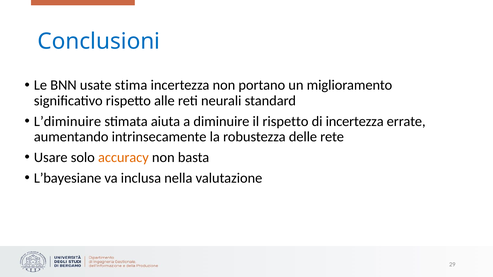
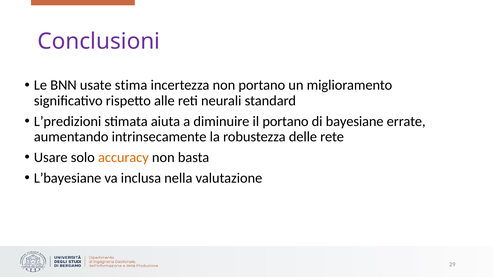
Conclusioni colour: blue -> purple (99, 41)
L’diminuire: L’diminuire -> L’predizioni (68, 121)
il rispetto: rispetto -> portano (286, 121)
di incertezza: incertezza -> bayesiane (355, 121)
